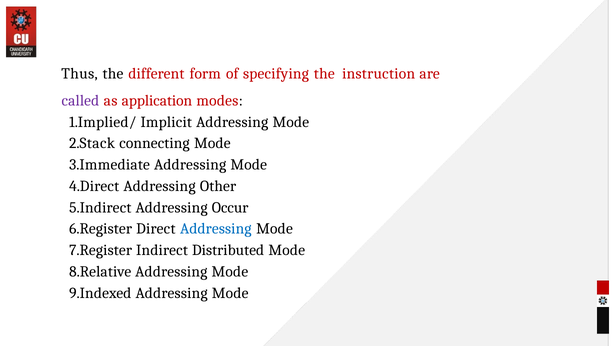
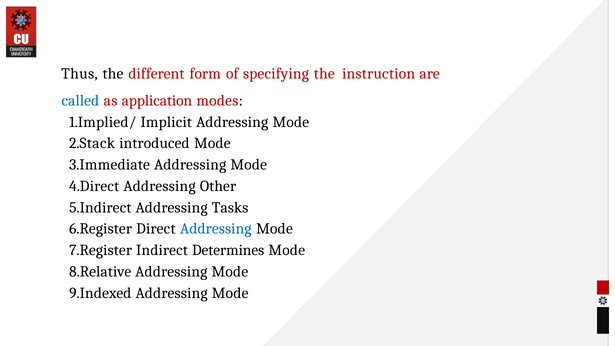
called colour: purple -> blue (80, 101)
connecting: connecting -> introduced (154, 143)
Occur: Occur -> Tasks (230, 207)
Distributed: Distributed -> Determines (228, 250)
